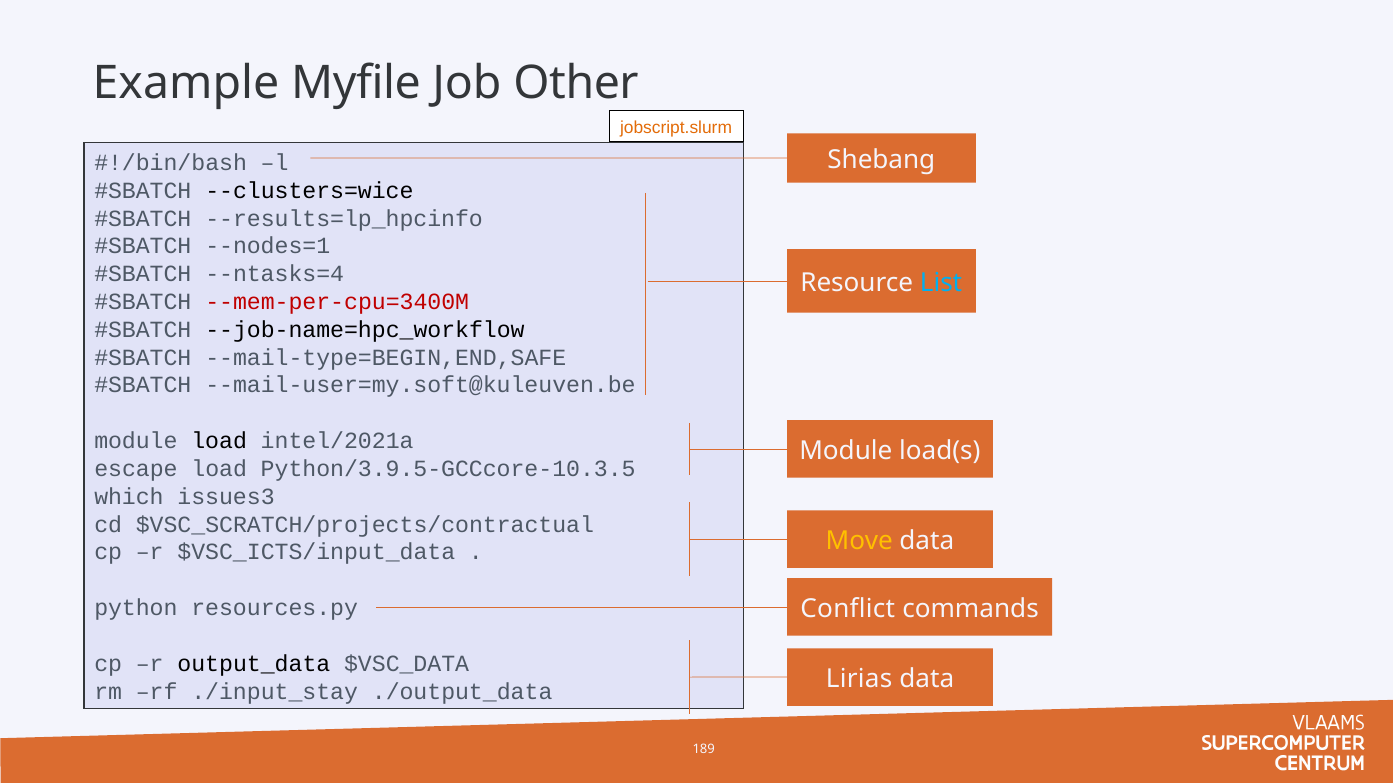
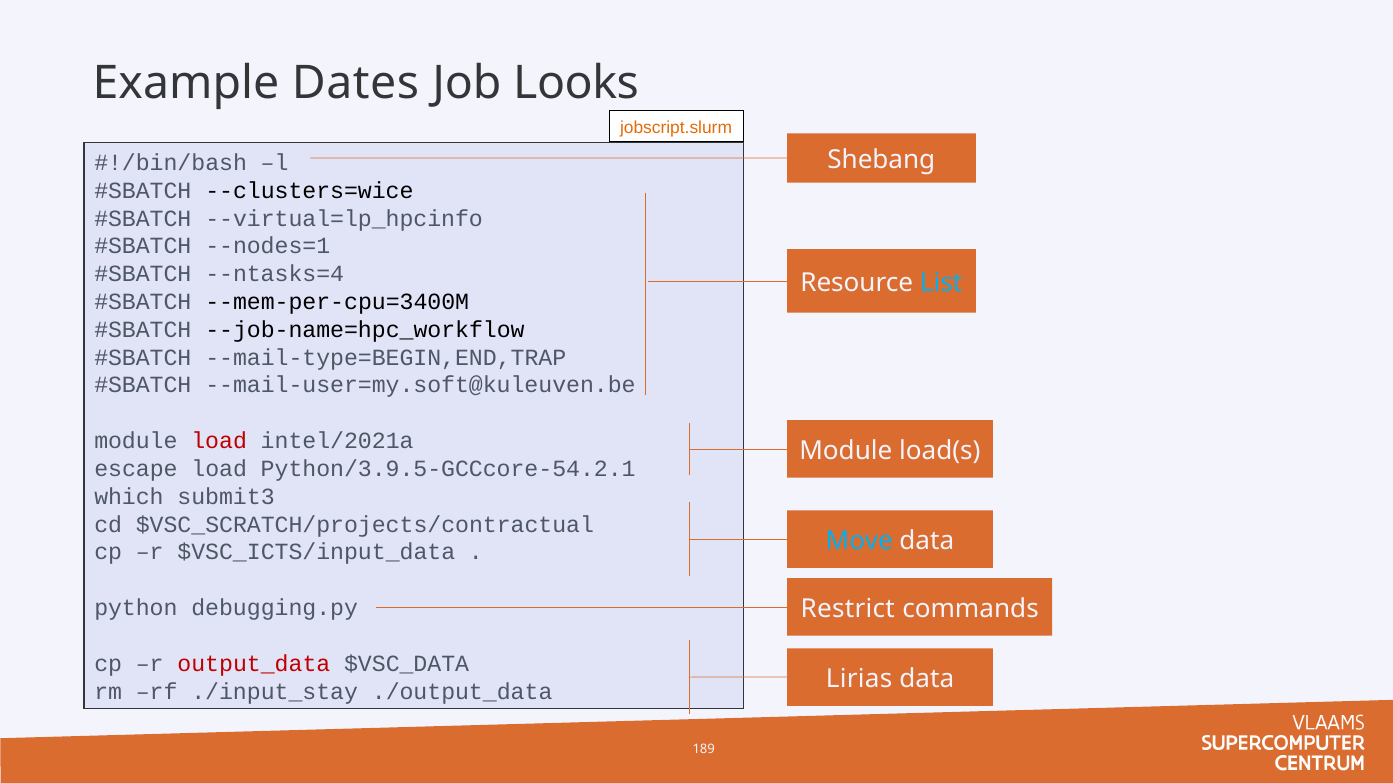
Myfile: Myfile -> Dates (355, 83)
Other: Other -> Looks (576, 83)
--results=lp_hpcinfo: --results=lp_hpcinfo -> --virtual=lp_hpcinfo (344, 219)
--mem-per-cpu=3400M colour: red -> black (337, 302)
--mail-type=BEGIN,END,SAFE: --mail-type=BEGIN,END,SAFE -> --mail-type=BEGIN,END,TRAP (386, 358)
load colour: black -> red (219, 441)
Python/3.9.5-GCCcore-10.3.5: Python/3.9.5-GCCcore-10.3.5 -> Python/3.9.5-GCCcore-54.2.1 (448, 469)
issues3: issues3 -> submit3 (226, 497)
Move colour: yellow -> light blue (859, 541)
resources.py: resources.py -> debugging.py (275, 608)
Conflict: Conflict -> Restrict (848, 609)
output_data colour: black -> red (254, 664)
